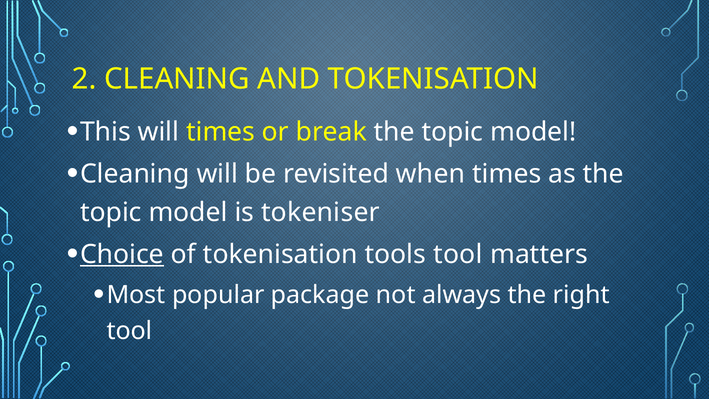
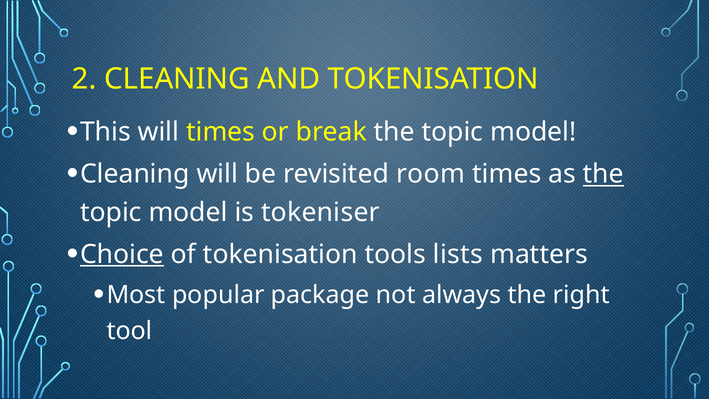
when: when -> room (431, 174)
the underline: none -> present (603, 174)
tools tool: tool -> lists (458, 254)
